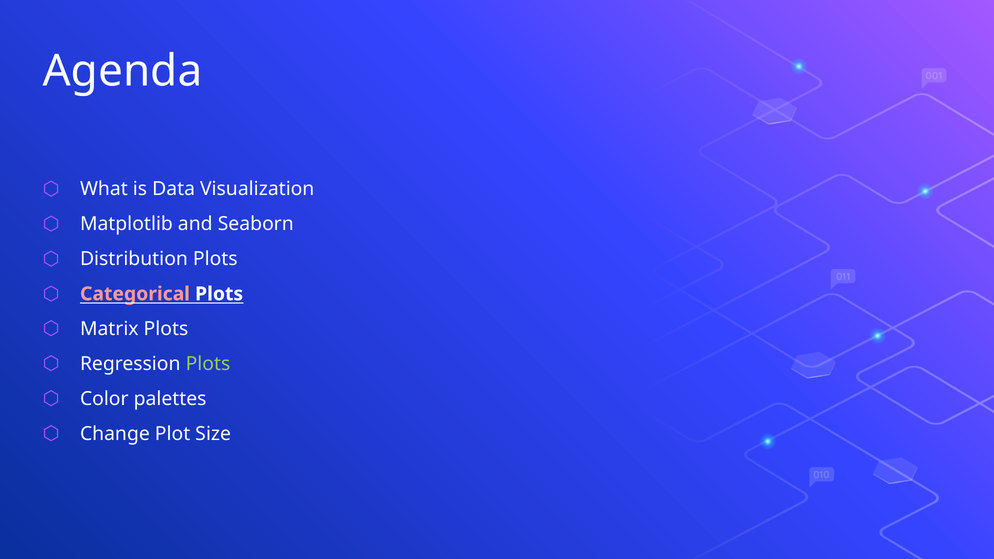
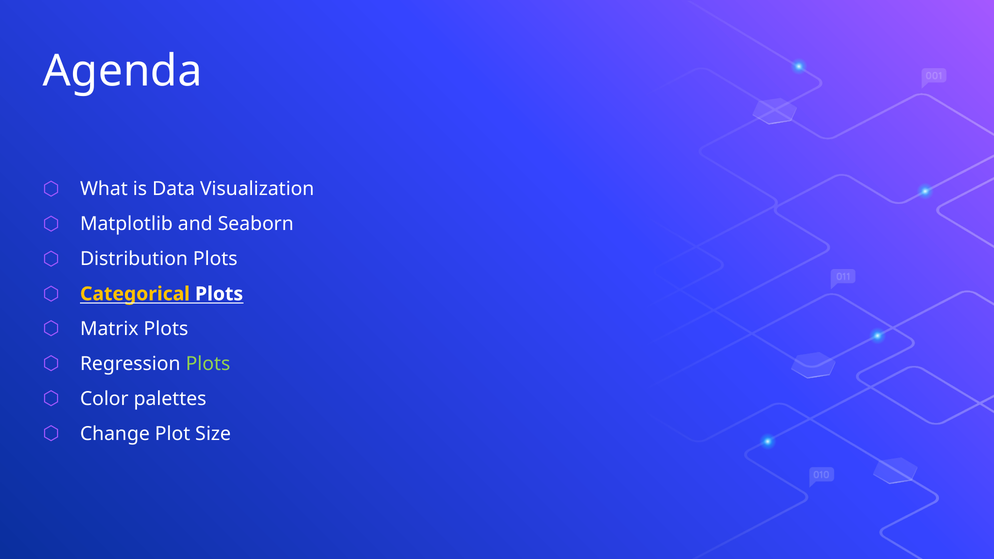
Categorical colour: pink -> yellow (135, 294)
